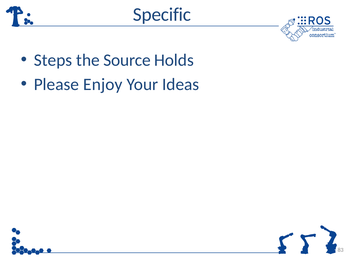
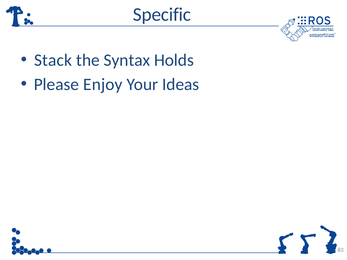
Steps: Steps -> Stack (53, 60)
Source: Source -> Syntax (127, 60)
